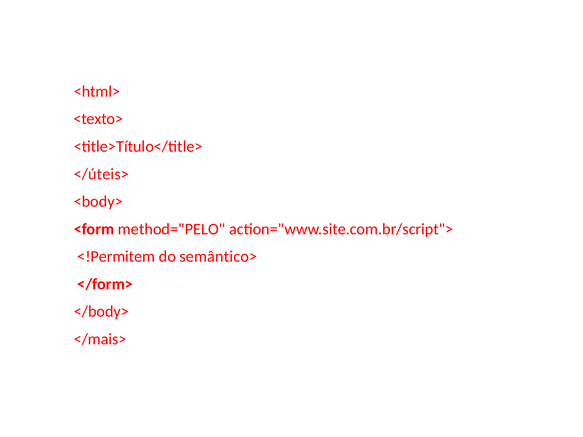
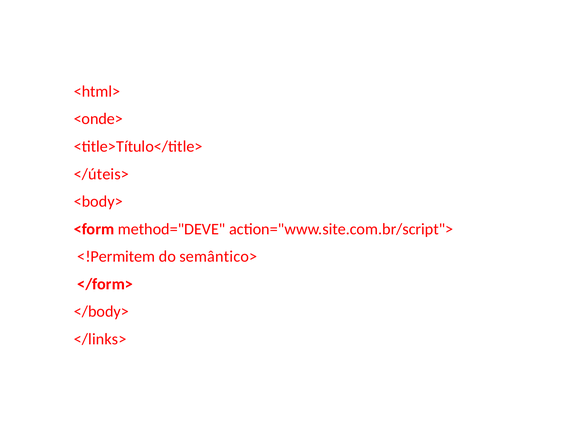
<texto>: <texto> -> <onde> (98, 119)
method="PELO: method="PELO -> method="DEVE (172, 229)
</mais>: </mais> -> </links> (100, 339)
